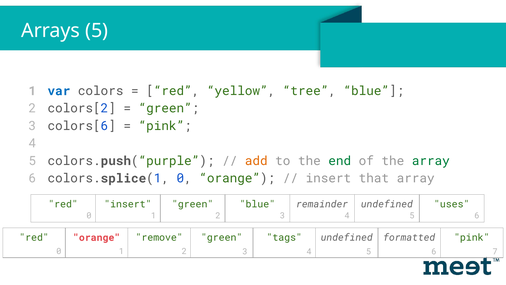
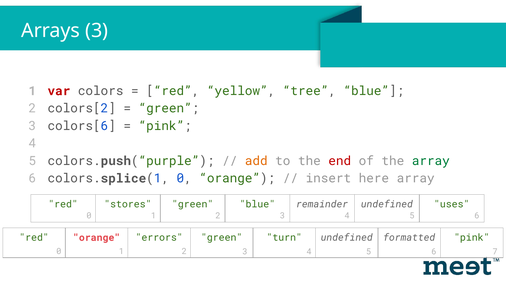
Arrays 5: 5 -> 3 (97, 31)
var colour: blue -> red (59, 91)
end colour: green -> red (340, 161)
that: that -> here (374, 178)
red insert: insert -> stores (128, 204)
remove: remove -> errors (159, 237)
tags: tags -> turn (284, 237)
